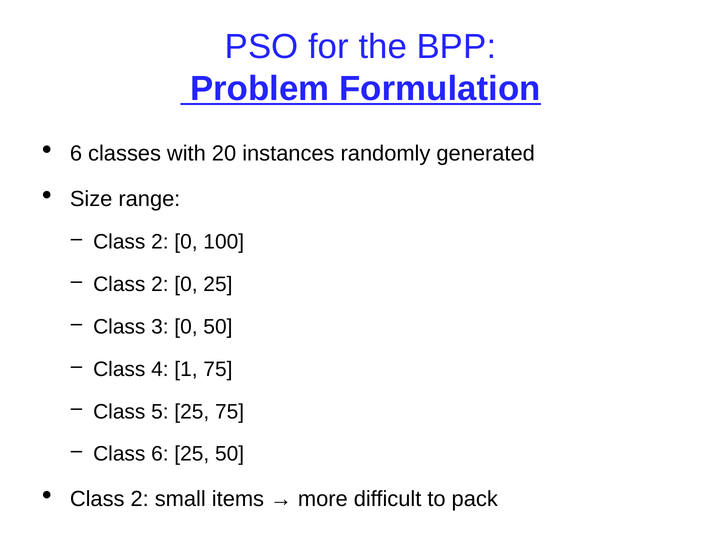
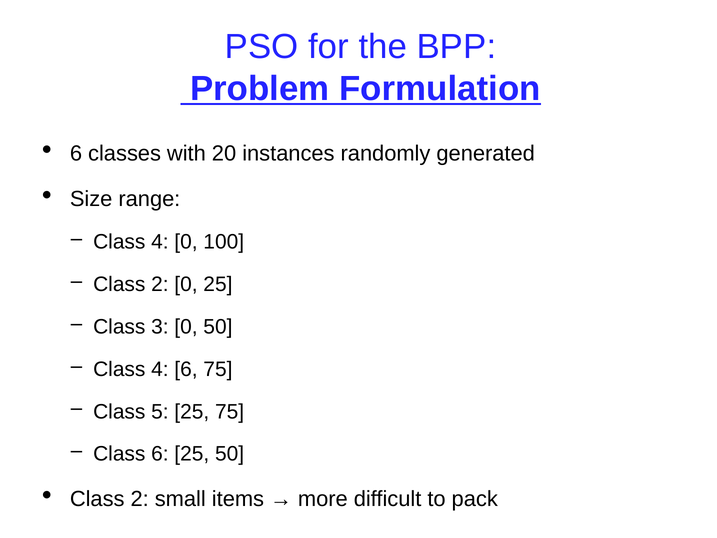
2: 2 -> 4 (160, 242)
4 1: 1 -> 6 (186, 369)
